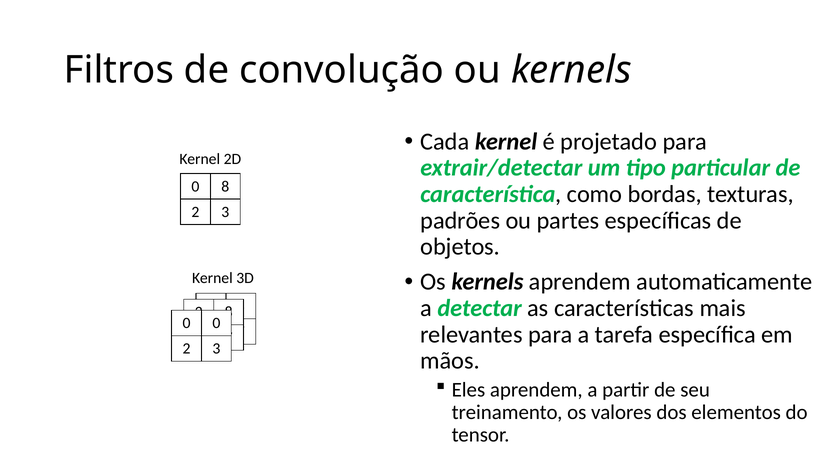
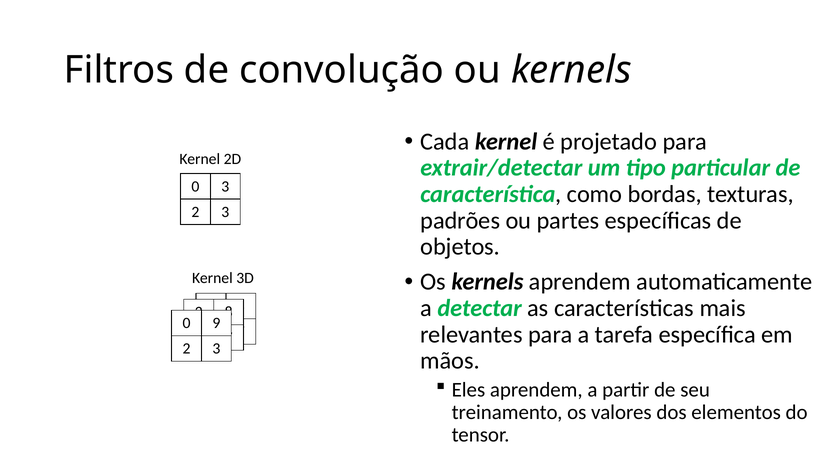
0 8: 8 -> 3 (225, 186)
0 0: 0 -> 9 (216, 323)
